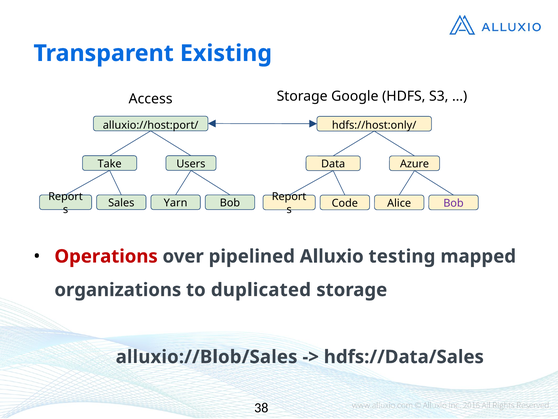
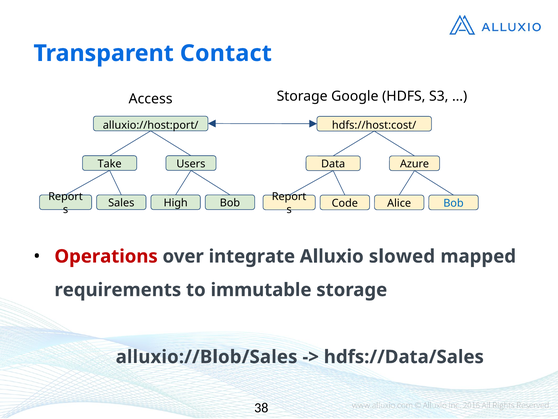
Existing: Existing -> Contact (226, 53)
hdfs://host:only/: hdfs://host:only/ -> hdfs://host:cost/ (374, 125)
Yarn: Yarn -> High (176, 203)
Bob colour: purple -> blue (453, 203)
pipelined: pipelined -> integrate (252, 256)
testing: testing -> slowed (402, 256)
organizations: organizations -> requirements (118, 290)
duplicated: duplicated -> immutable (261, 290)
